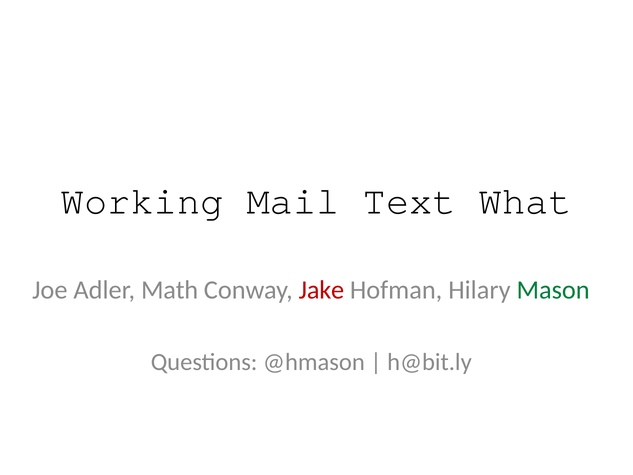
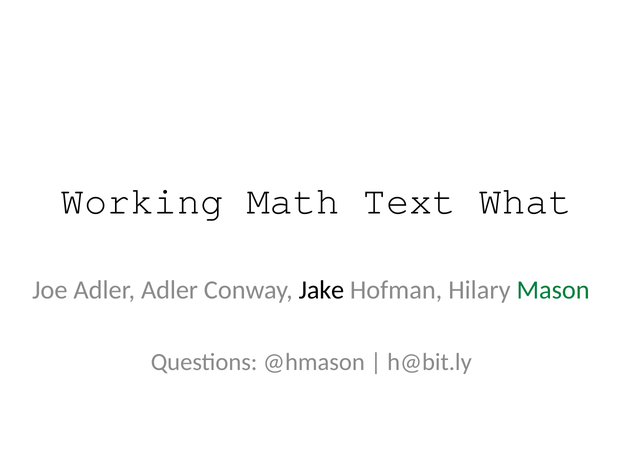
Mail: Mail -> Math (293, 201)
Adler Math: Math -> Adler (170, 290)
Jake colour: red -> black (321, 290)
